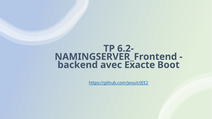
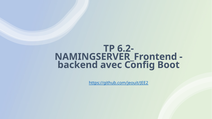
Exacte: Exacte -> Config (140, 65)
